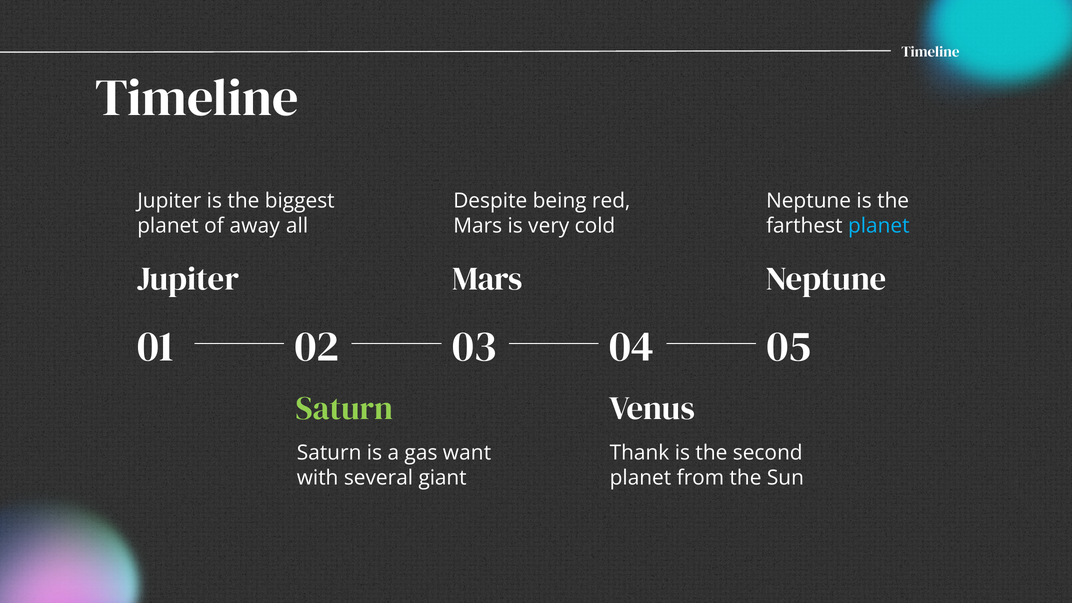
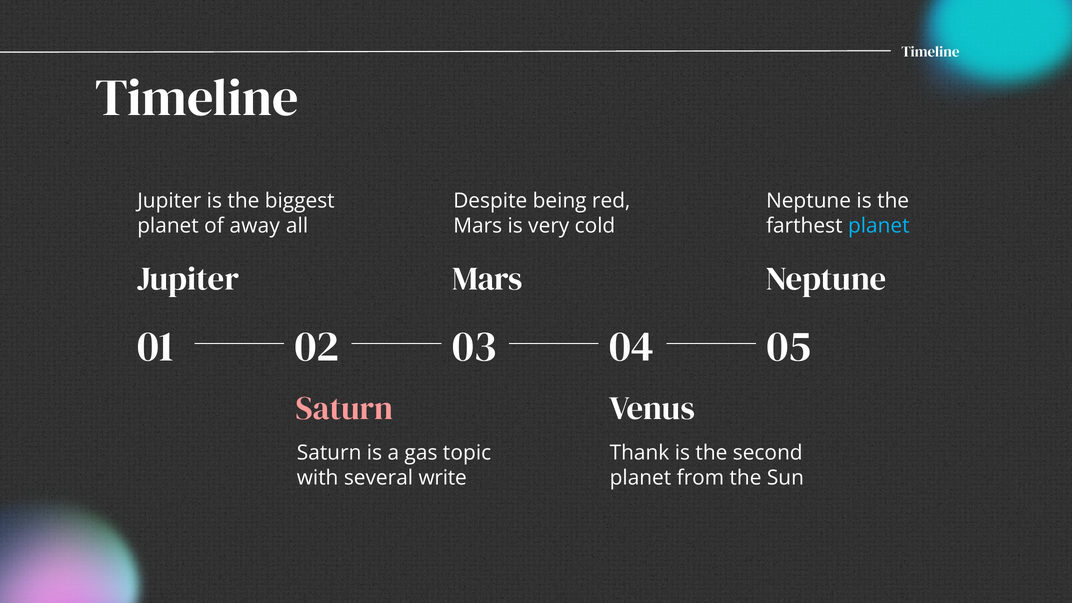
Saturn colour: light green -> pink (344, 408)
want: want -> topic (467, 453)
giant: giant -> write (443, 478)
